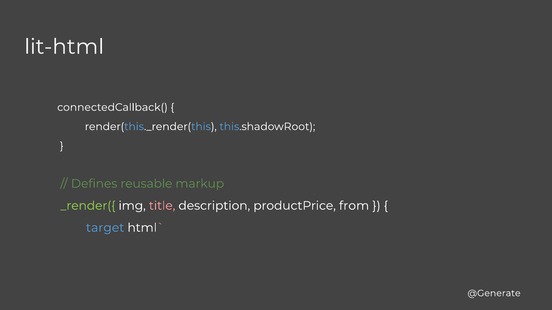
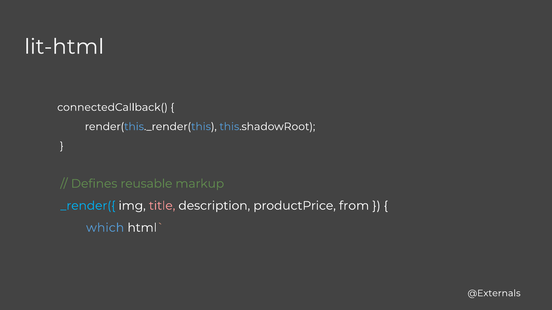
_render({ colour: light green -> light blue (88, 206)
target: target -> which (105, 228)
@Generate: @Generate -> @Externals (494, 294)
